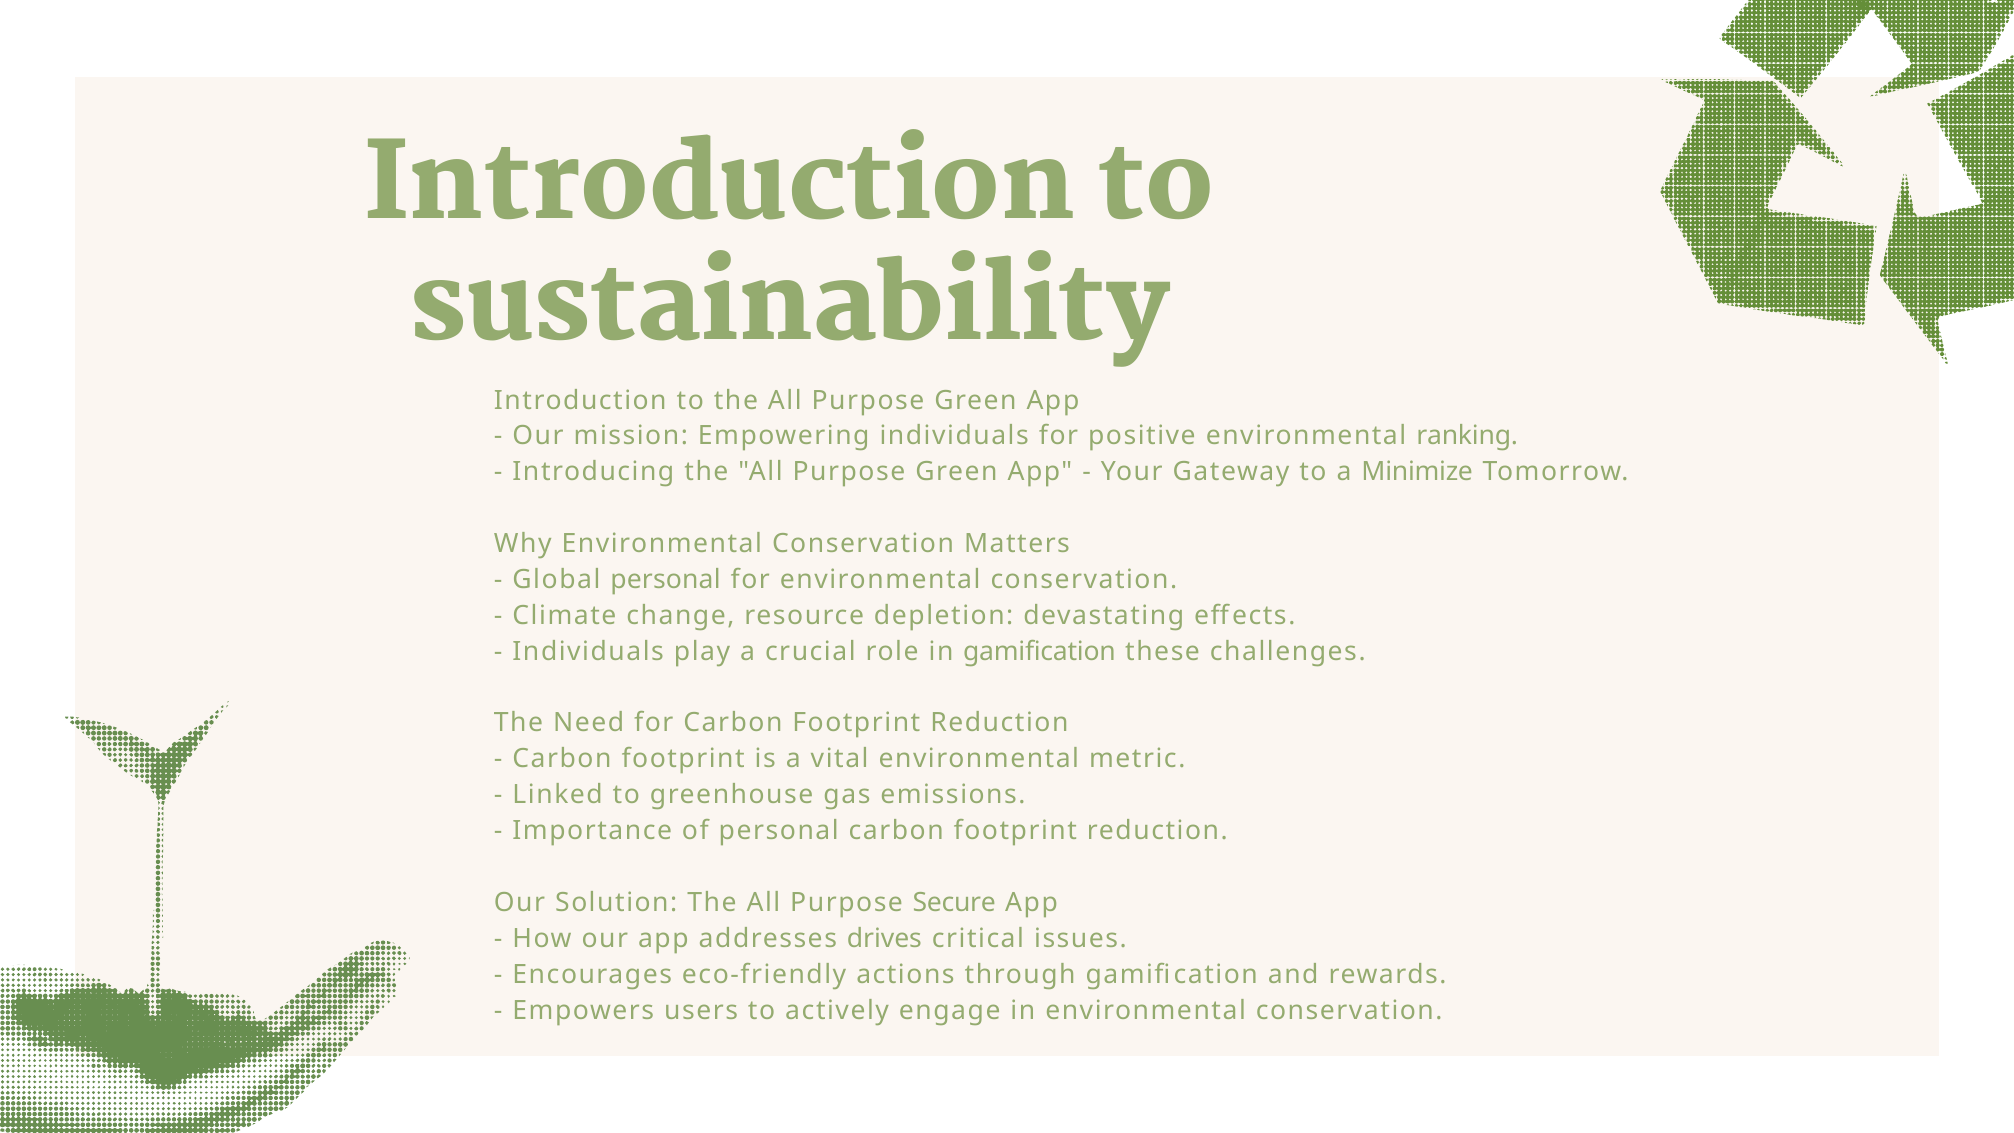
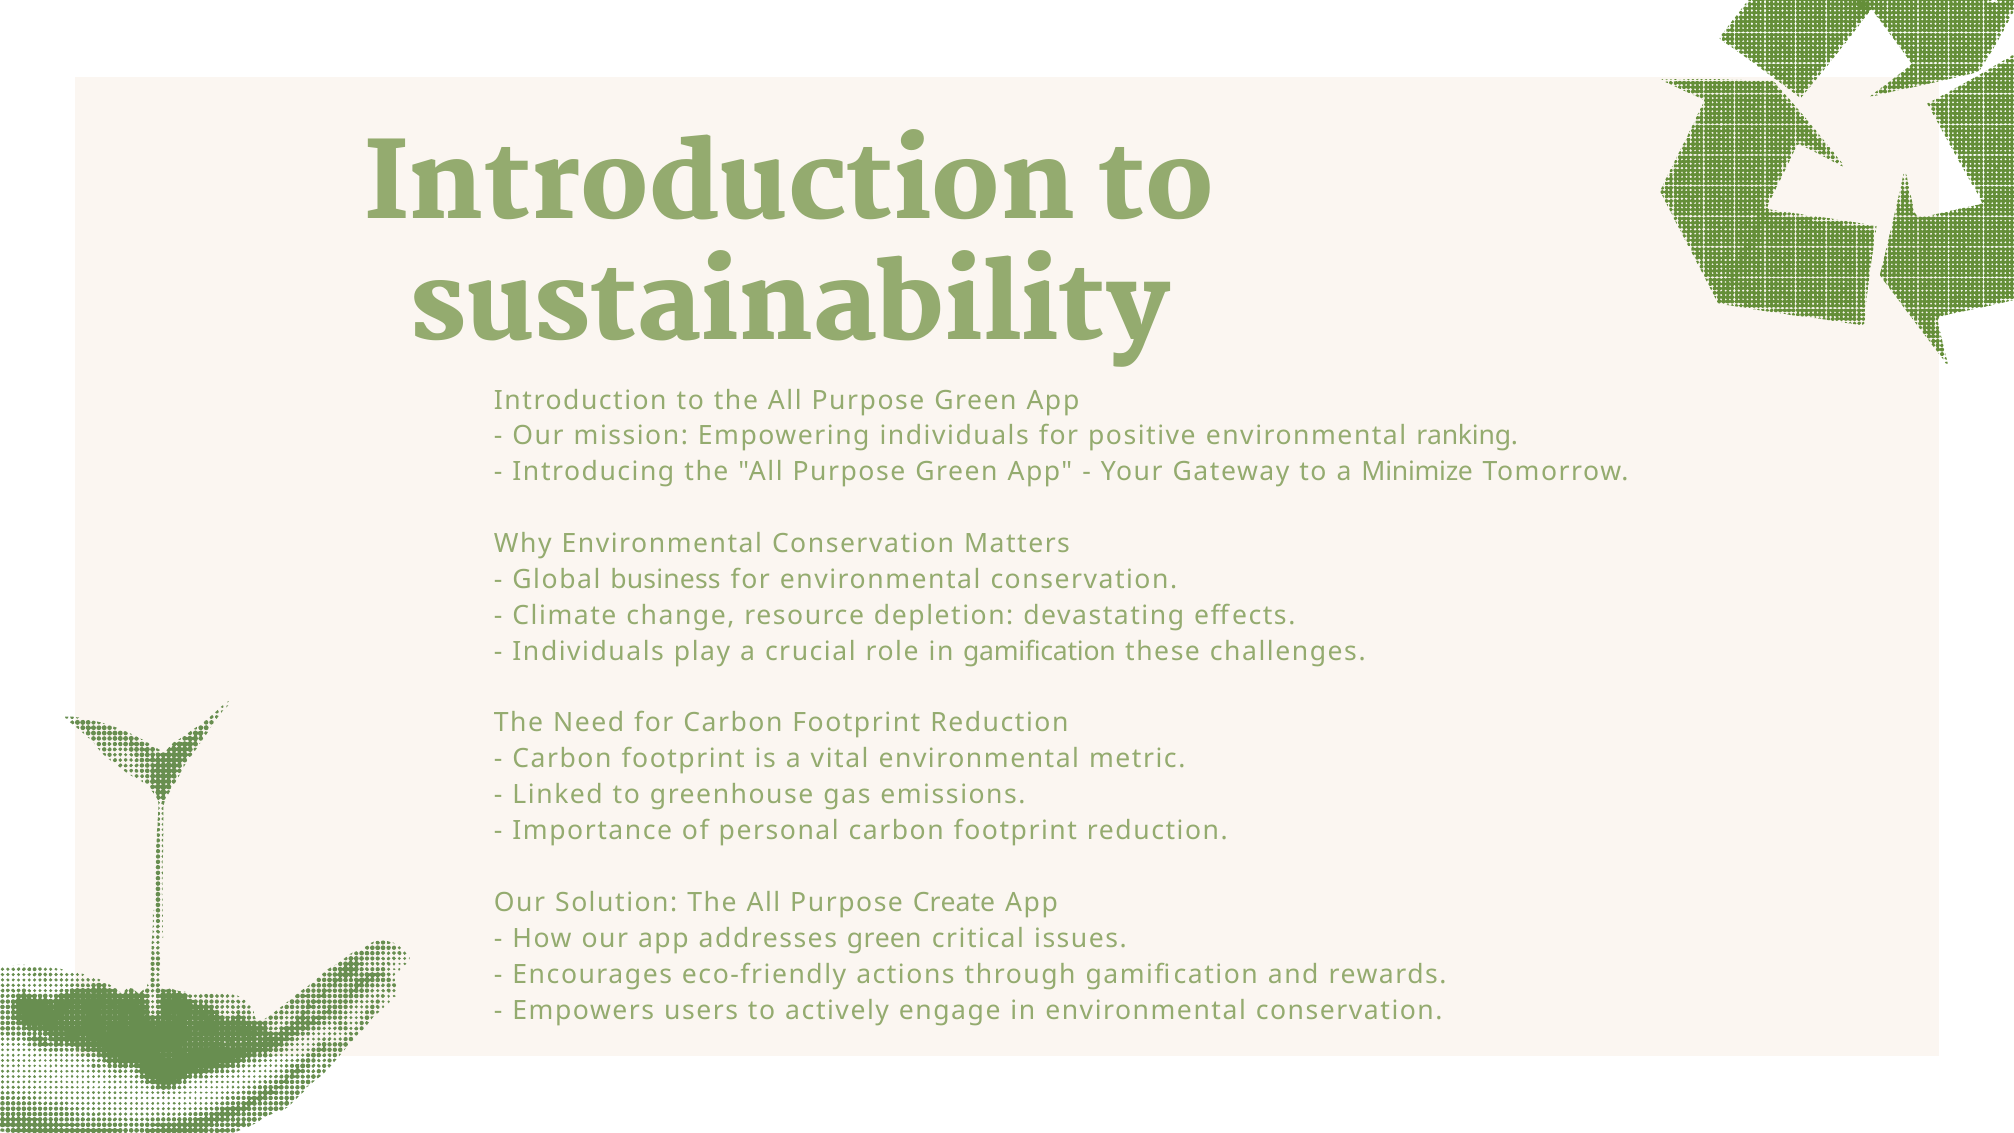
Global personal: personal -> business (665, 580)
Secure: Secure -> Create (954, 903)
addresses drives: drives -> green (884, 938)
